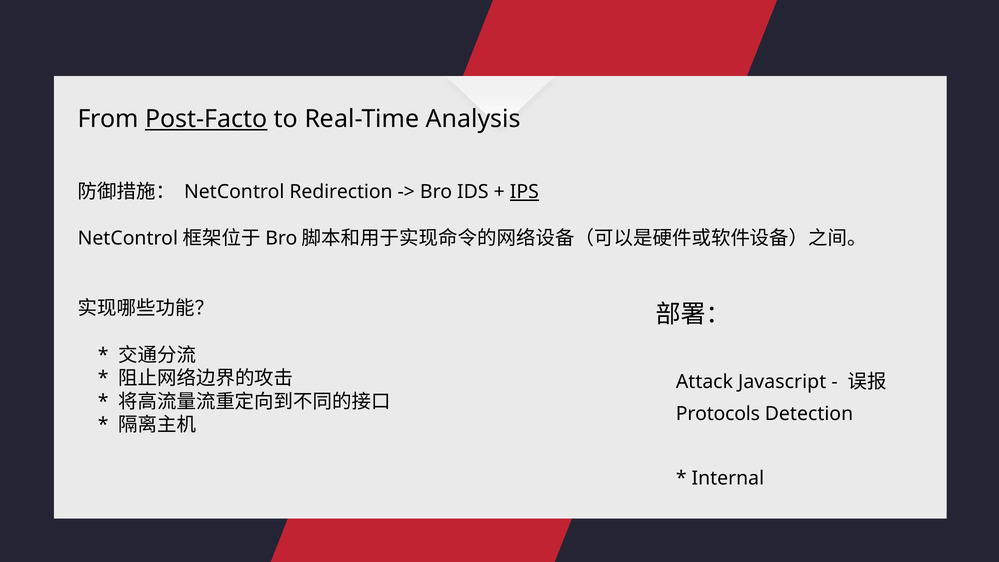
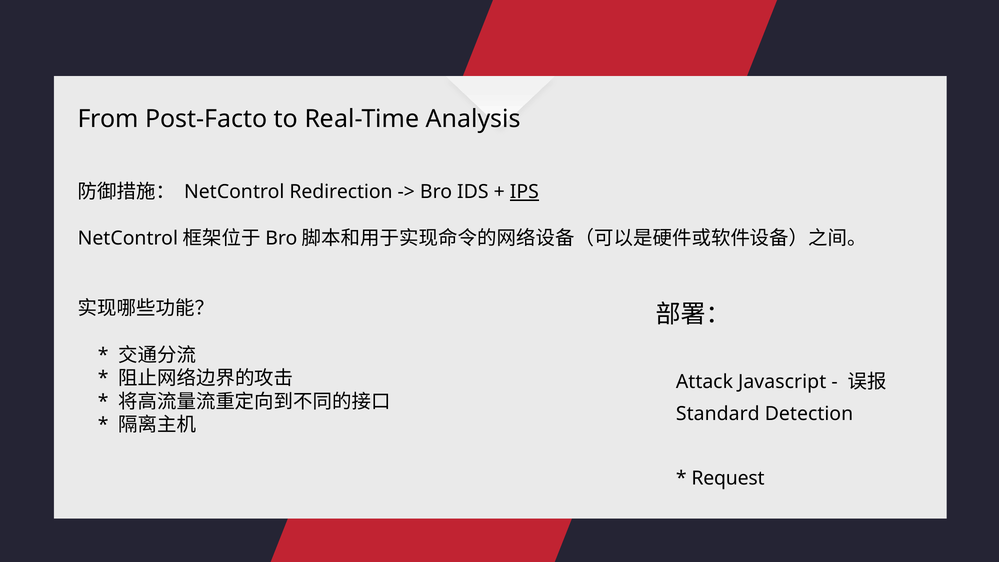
Post-Facto underline: present -> none (206, 119)
Protocols: Protocols -> Standard (718, 414)
Internal: Internal -> Request (728, 478)
